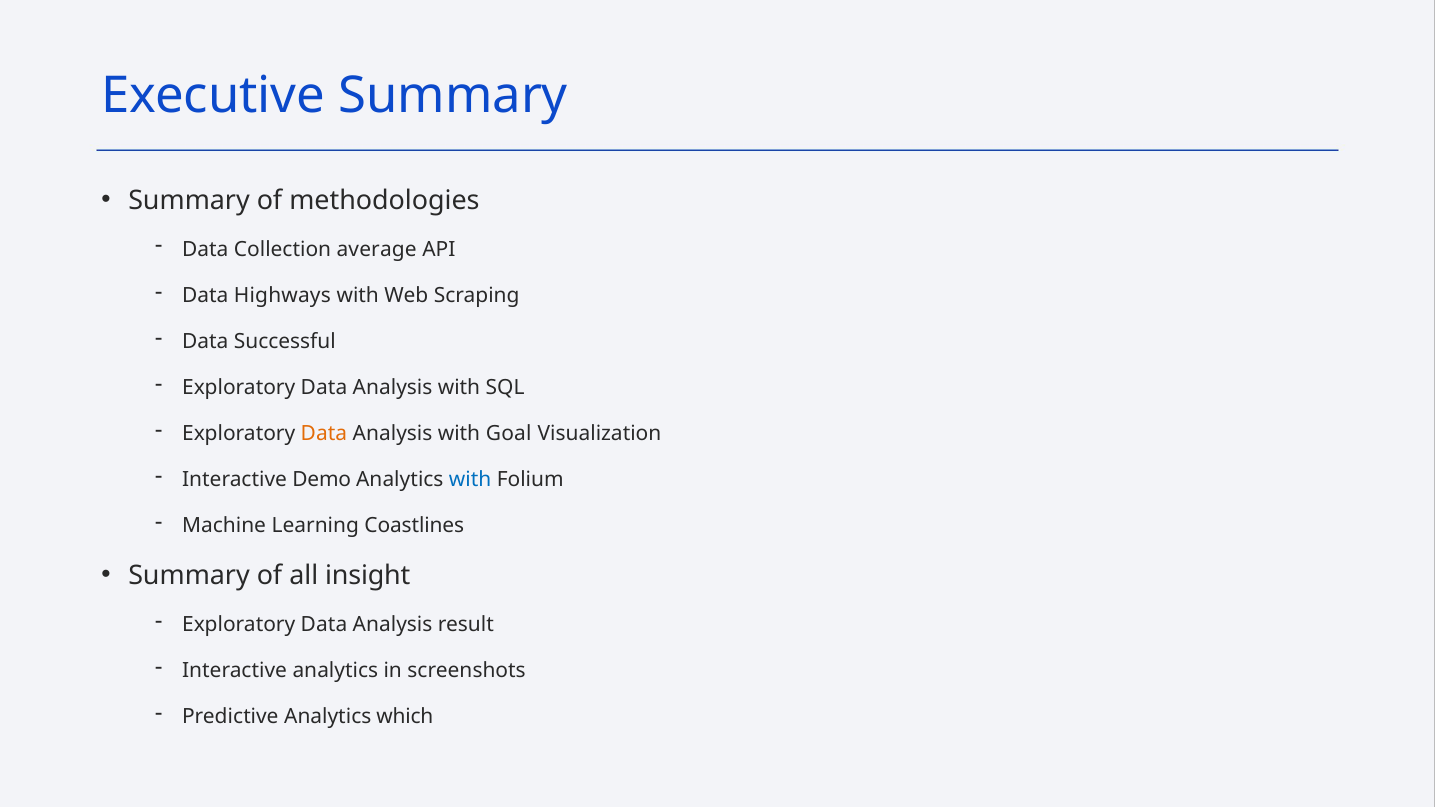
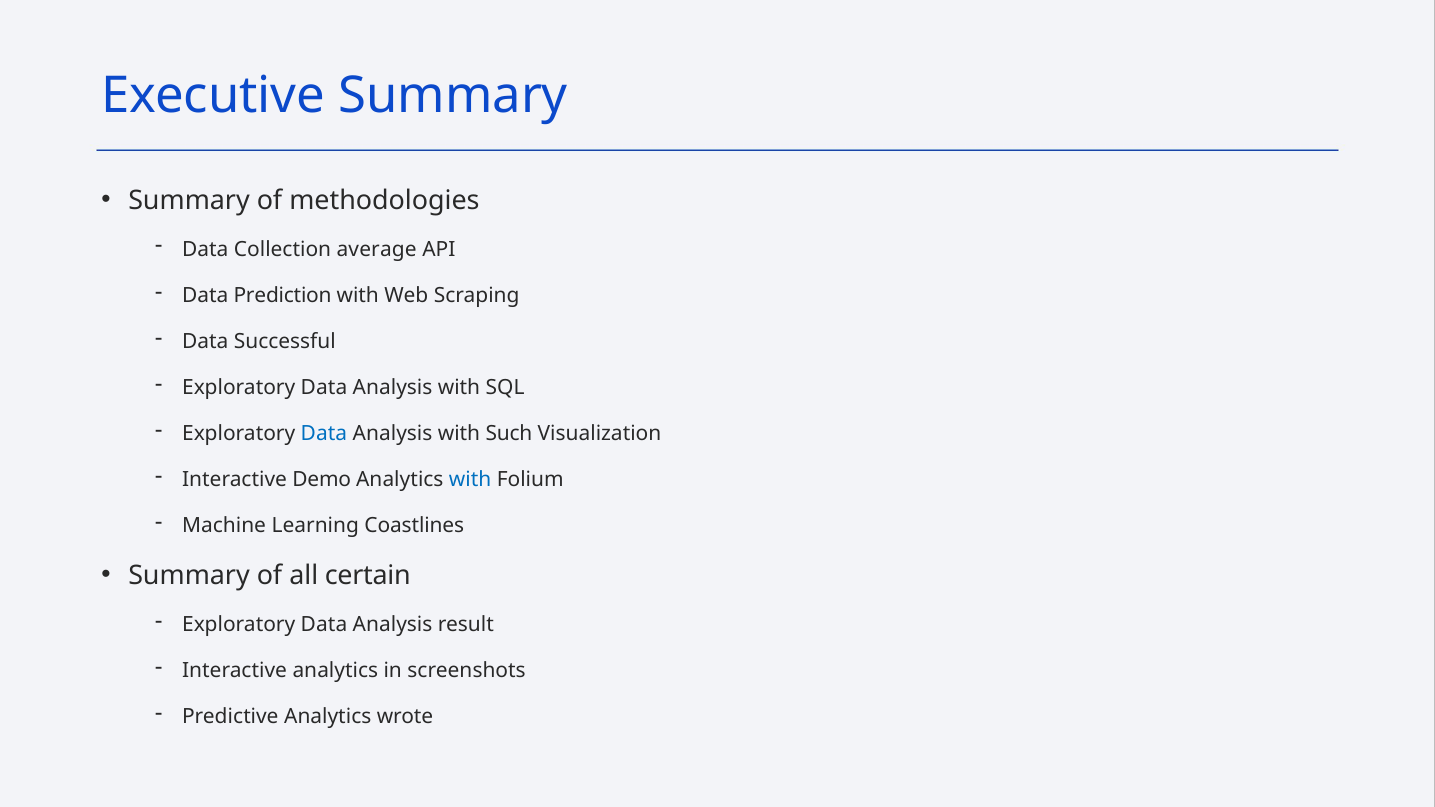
Highways: Highways -> Prediction (283, 295)
Data colour: orange -> blue (324, 434)
Goal: Goal -> Such (509, 434)
insight: insight -> certain (368, 576)
which: which -> wrote (405, 717)
